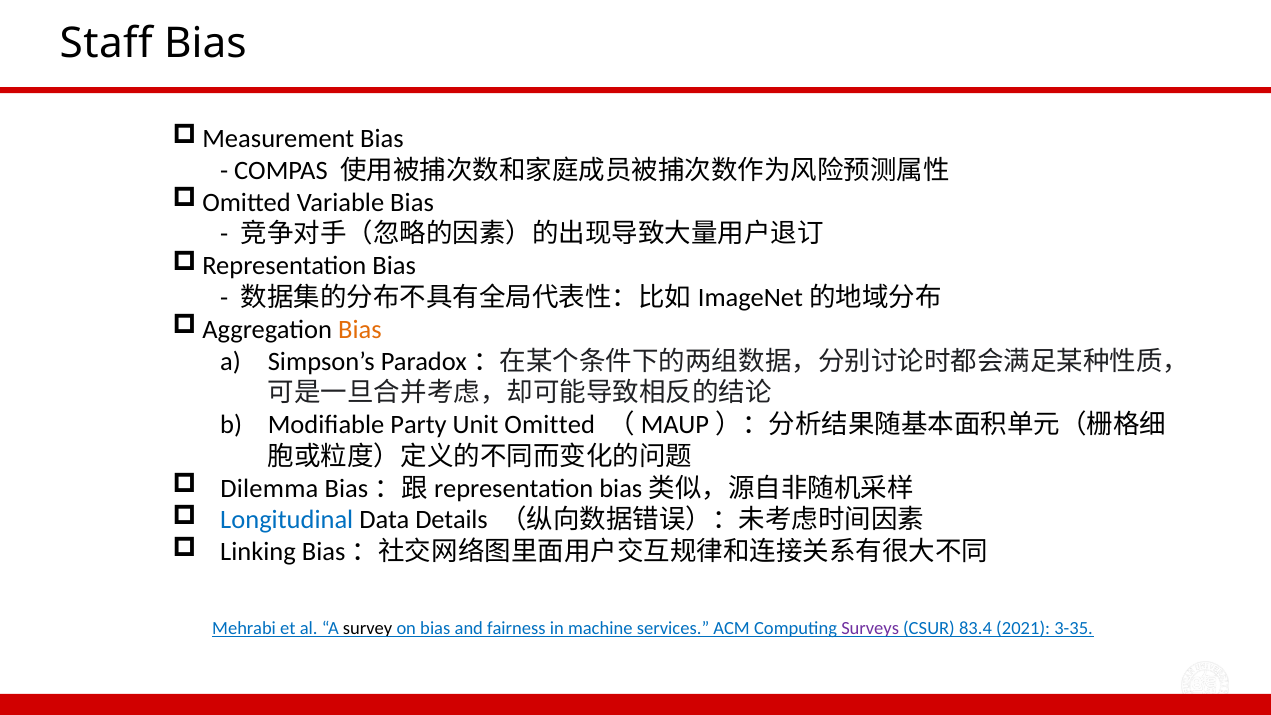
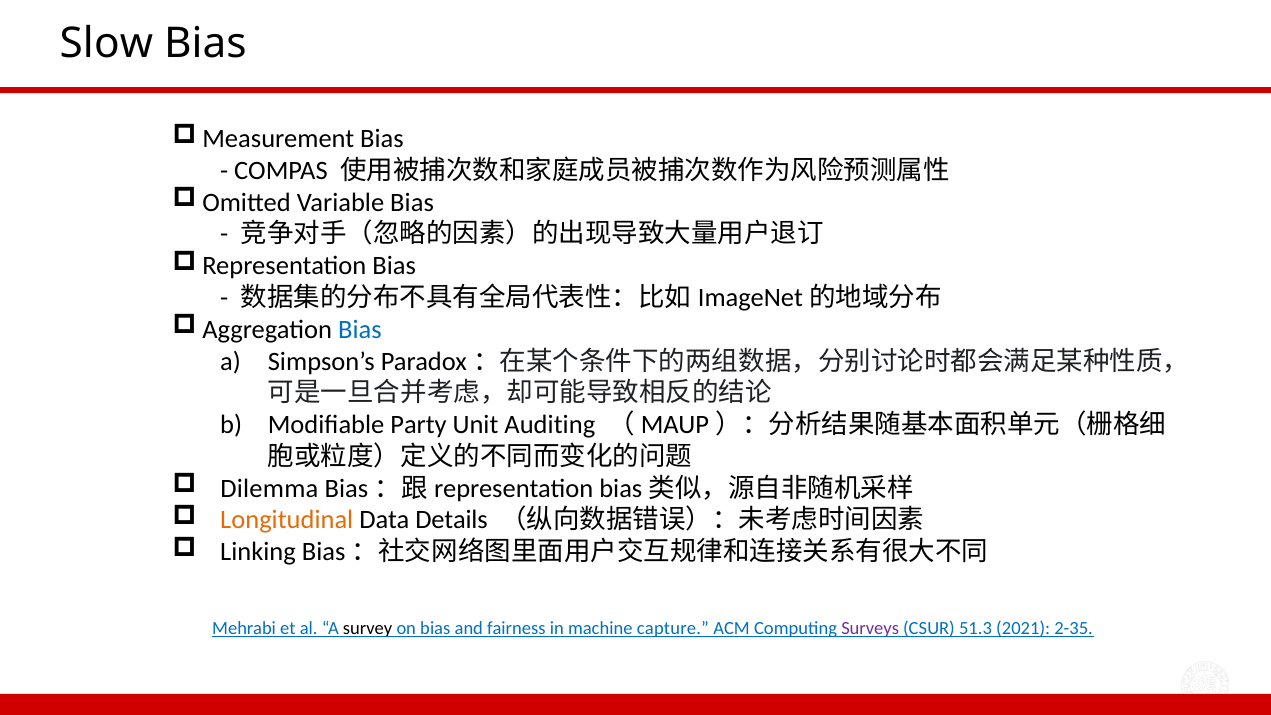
Staff: Staff -> Slow (106, 44)
Bias colour: orange -> blue (360, 329)
Unit Omitted: Omitted -> Auditing (550, 425)
Longitudinal colour: blue -> orange (287, 520)
services: services -> capture (673, 628)
83.4: 83.4 -> 51.3 (975, 628)
3-35: 3-35 -> 2-35 (1074, 628)
